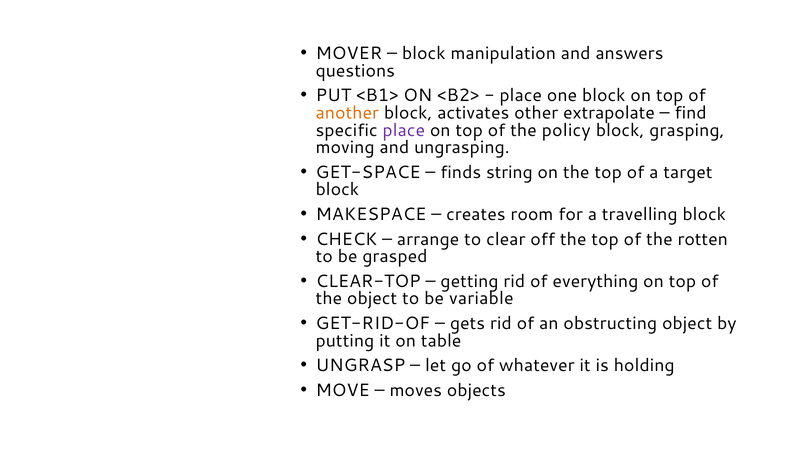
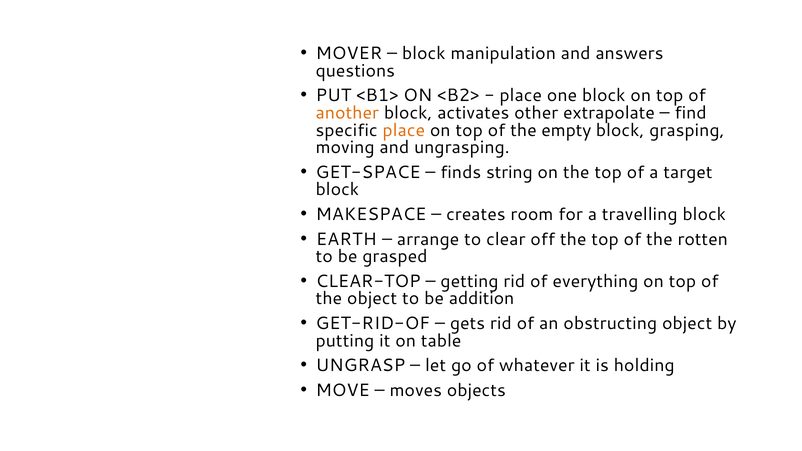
place colour: purple -> orange (404, 130)
policy: policy -> empty (566, 130)
CHECK: CHECK -> EARTH (346, 239)
variable: variable -> addition (482, 299)
